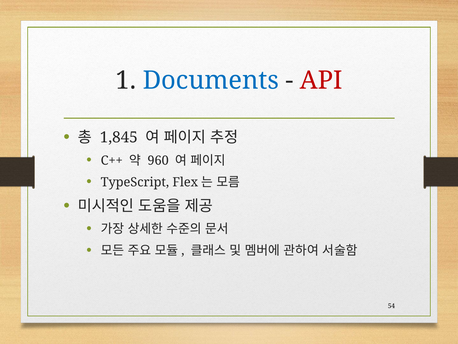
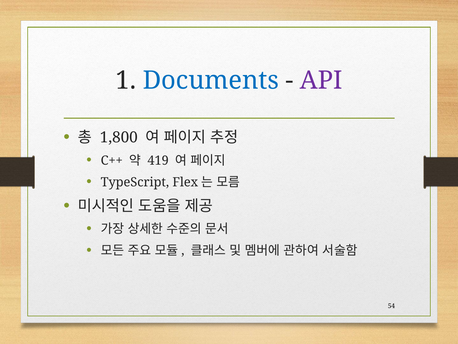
API colour: red -> purple (321, 80)
1,845: 1,845 -> 1,800 (119, 137)
960: 960 -> 419 (158, 160)
